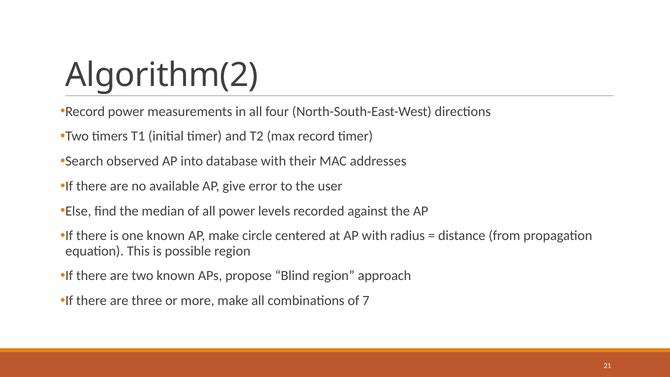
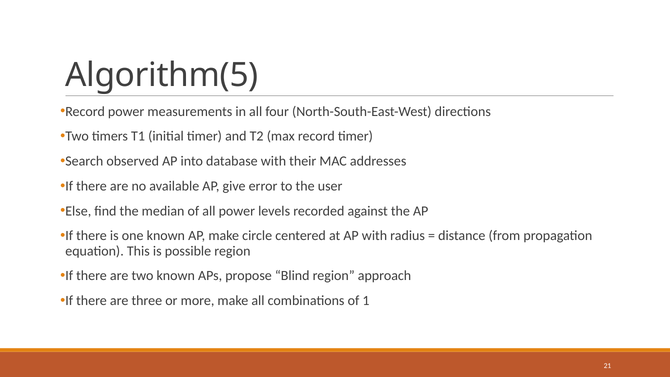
Algorithm(2: Algorithm(2 -> Algorithm(5 (162, 75)
7: 7 -> 1 (366, 301)
